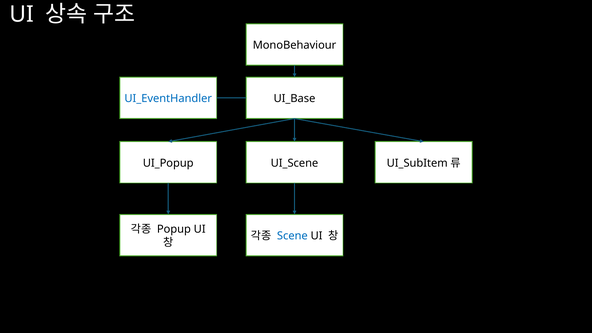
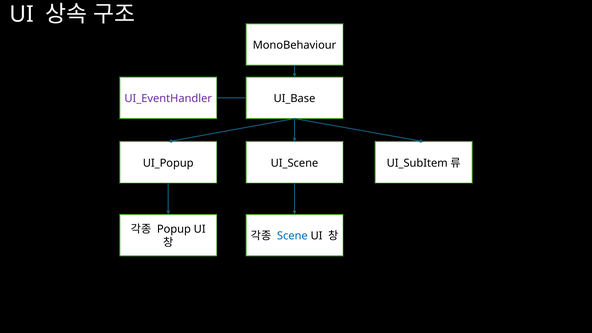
UI_EventHandler colour: blue -> purple (168, 99)
